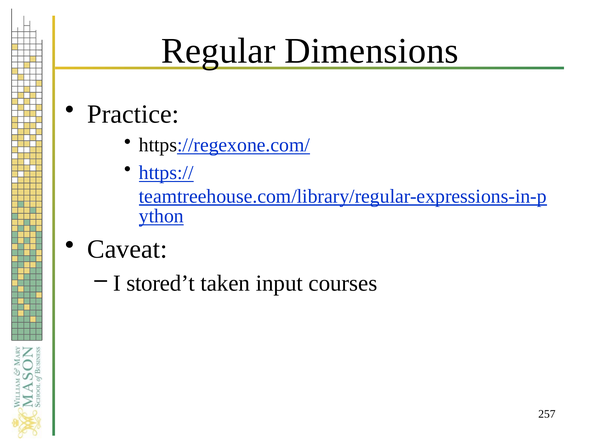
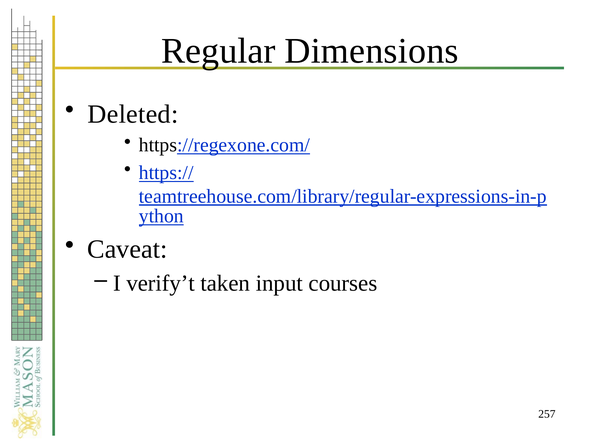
Practice: Practice -> Deleted (133, 114)
stored’t: stored’t -> verify’t (161, 283)
